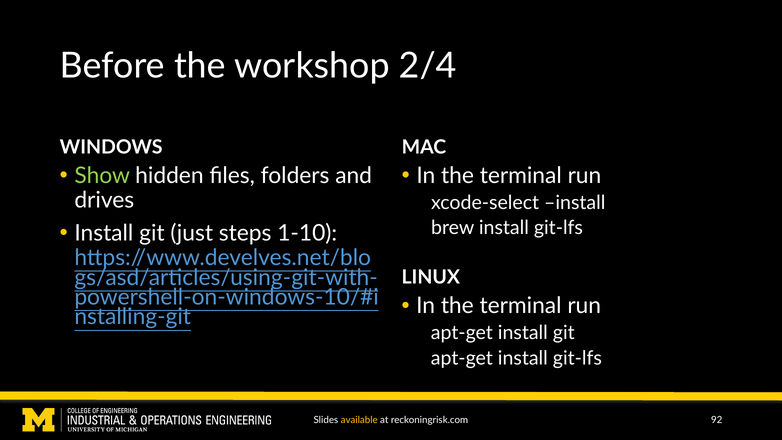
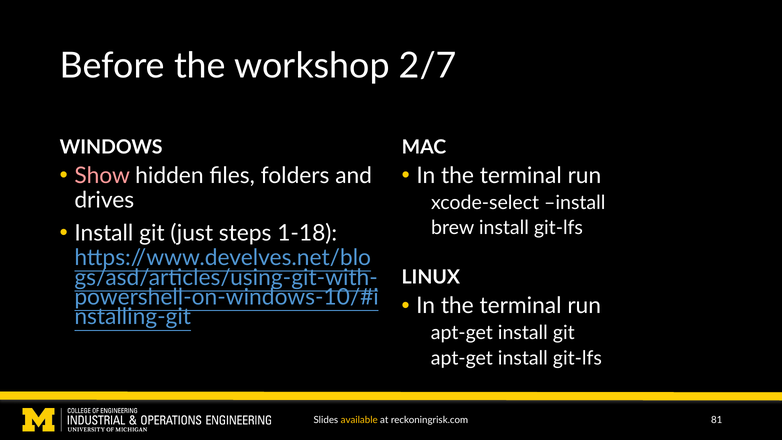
2/4: 2/4 -> 2/7 (428, 66)
Show colour: light green -> pink (102, 176)
1-10: 1-10 -> 1-18 (307, 233)
92: 92 -> 81 (717, 420)
